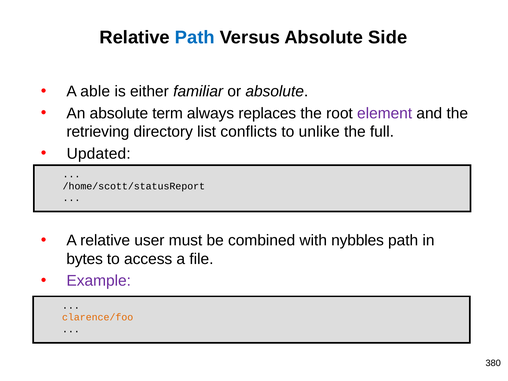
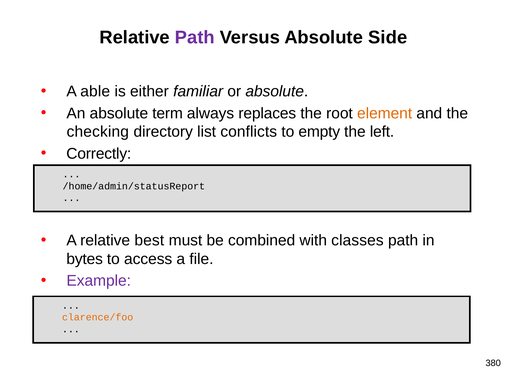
Path colour: blue -> purple (195, 37)
element colour: purple -> orange (385, 113)
retrieving: retrieving -> checking (98, 132)
unlike: unlike -> empty (319, 132)
full: full -> left (382, 132)
Updated: Updated -> Correctly (99, 154)
/home/scott/statusReport: /home/scott/statusReport -> /home/admin/statusReport (134, 186)
user: user -> best (149, 240)
nybbles: nybbles -> classes (357, 240)
